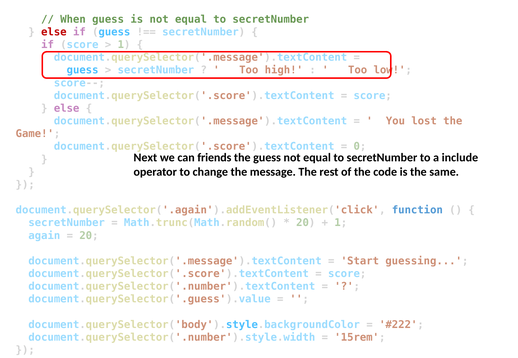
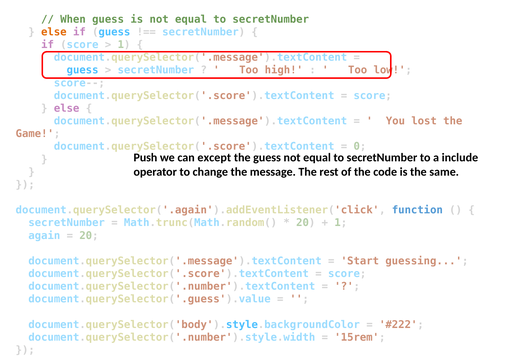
else colour: red -> orange (54, 32)
Next: Next -> Push (145, 158)
friends: friends -> except (214, 158)
